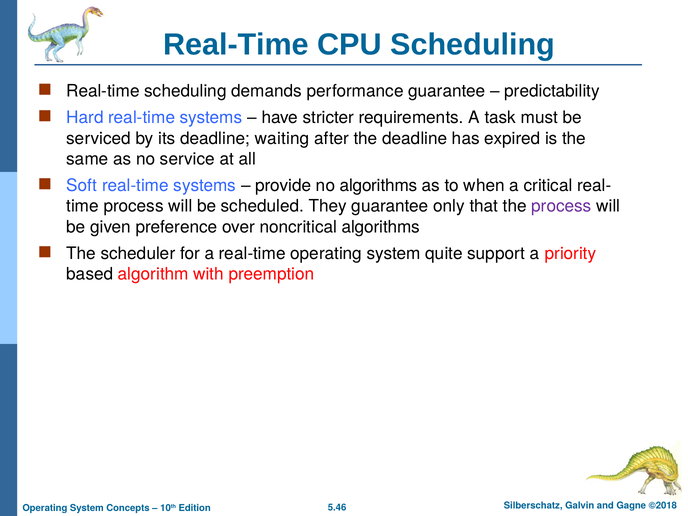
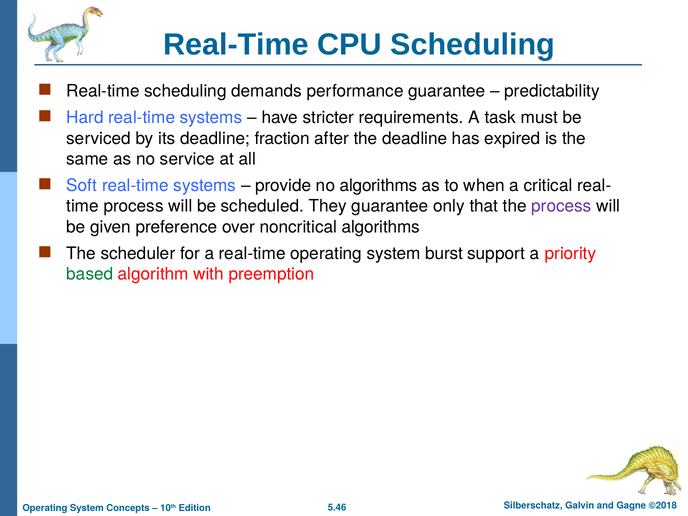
waiting: waiting -> fraction (282, 138)
quite: quite -> burst (444, 254)
based colour: black -> green (90, 274)
